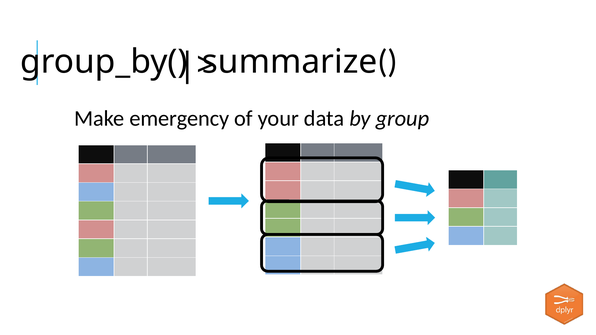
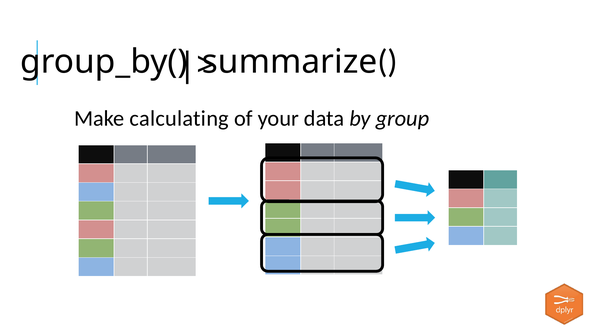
emergency: emergency -> calculating (179, 119)
